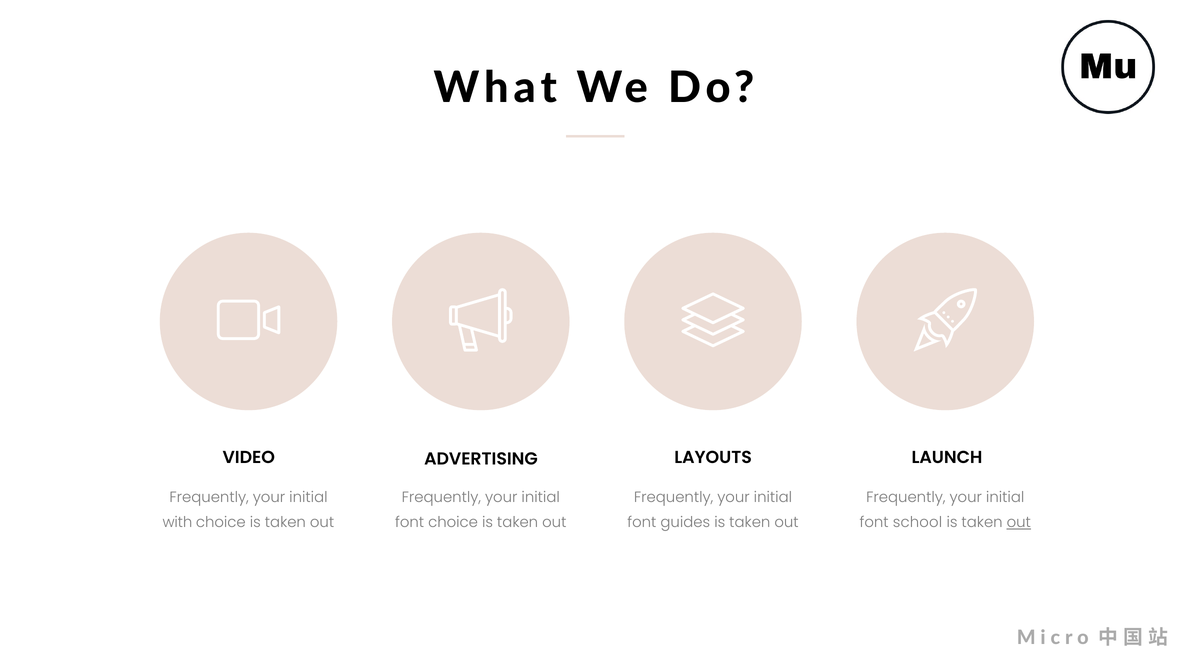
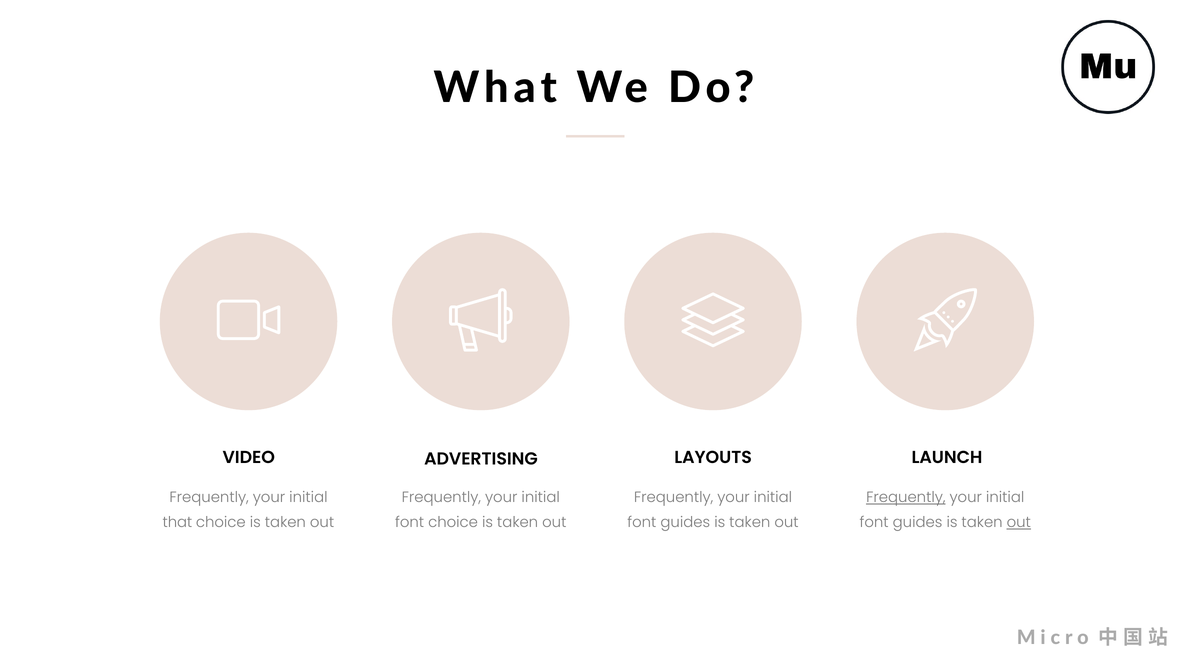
Frequently underline: none -> present (906, 497)
with: with -> that (177, 523)
school: school -> guides (918, 523)
